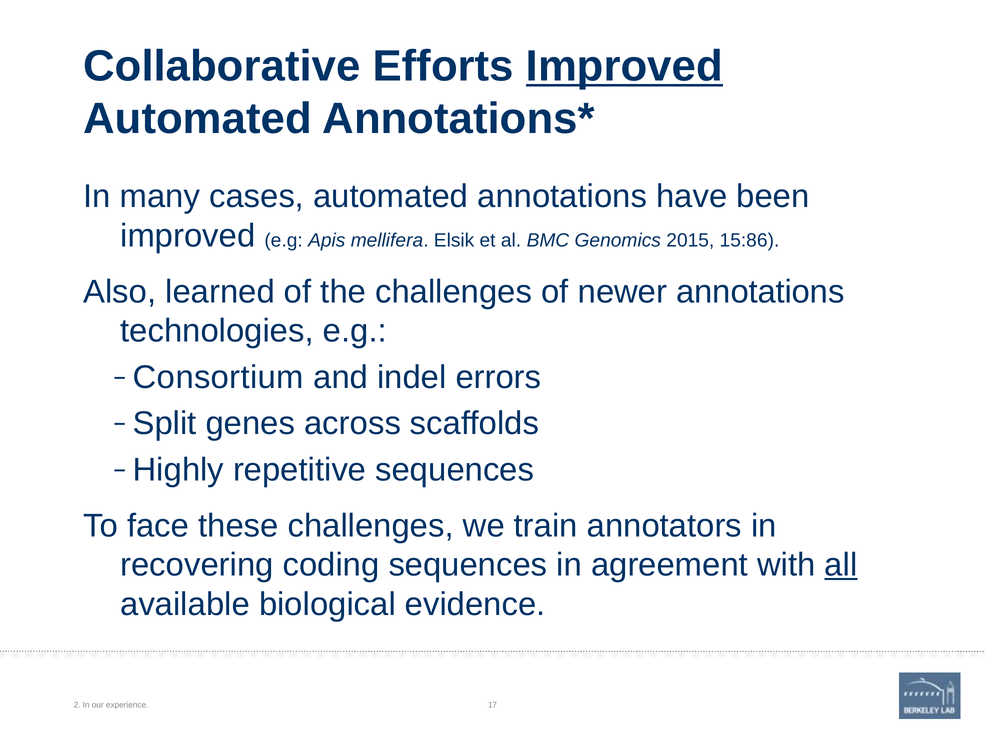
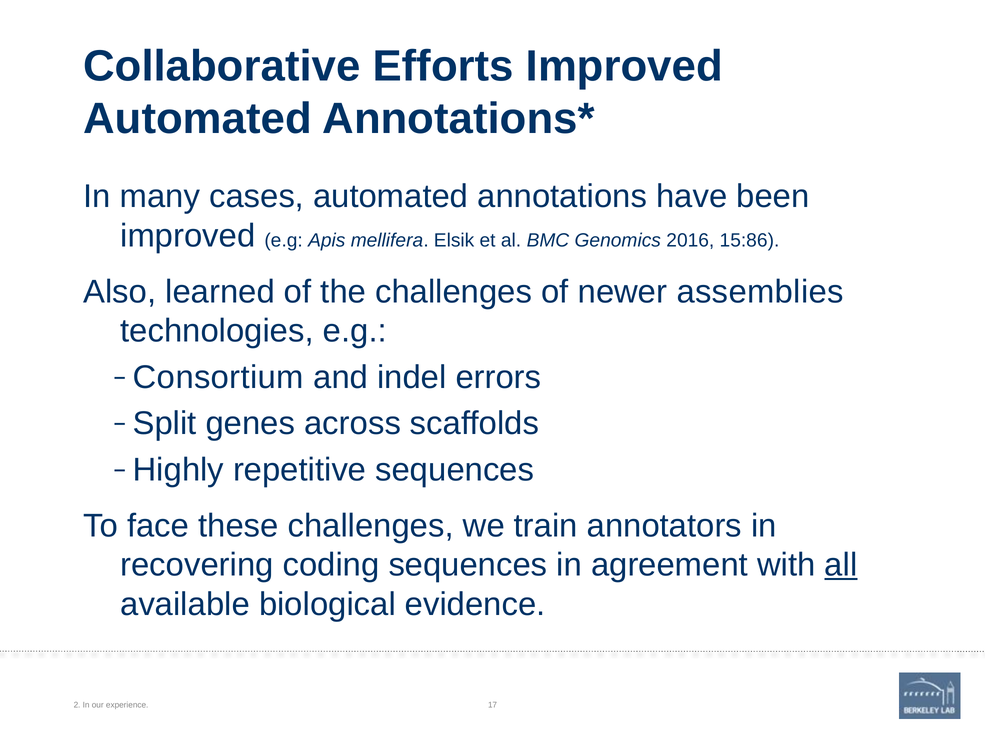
Improved underline: present -> none (624, 66)
2015: 2015 -> 2016 (690, 240)
newer annotations: annotations -> assemblies (760, 292)
